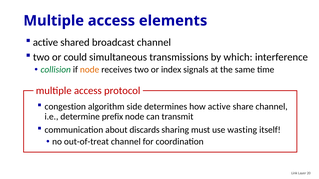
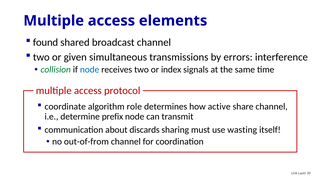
active: active -> found (45, 43)
could: could -> given (75, 57)
which: which -> errors (238, 57)
node colour: orange -> blue (90, 70)
congestion: congestion -> coordinate (65, 107)
side: side -> role (134, 107)
out-of-treat: out-of-treat -> out-of-from (86, 142)
